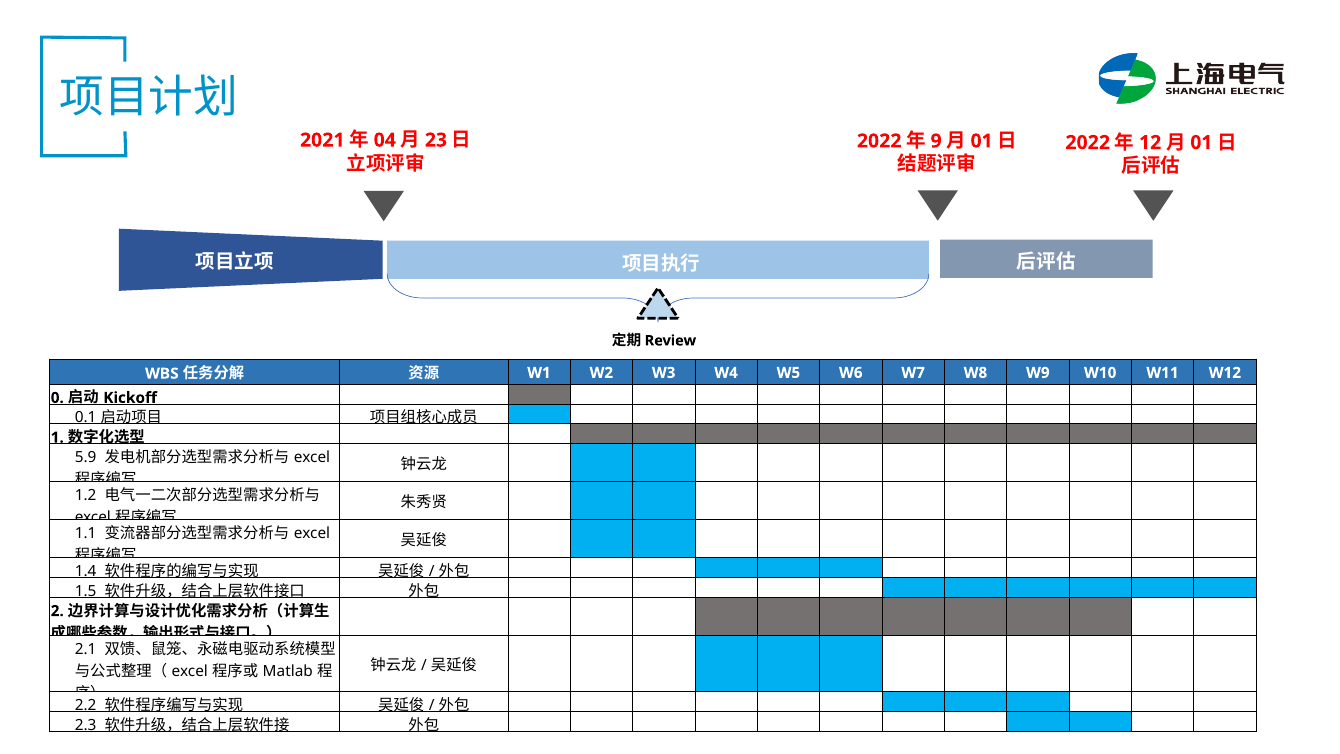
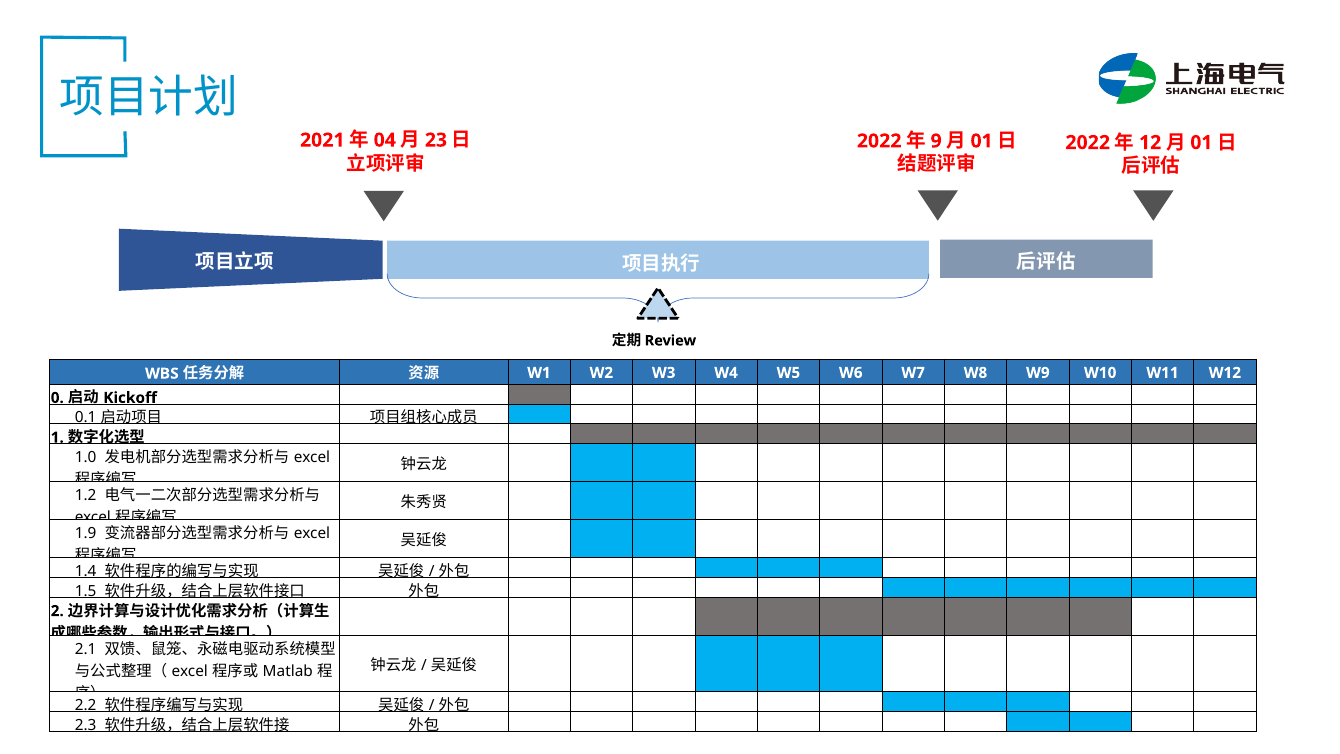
5.9: 5.9 -> 1.0 (86, 457)
1.1: 1.1 -> 1.9 (86, 533)
